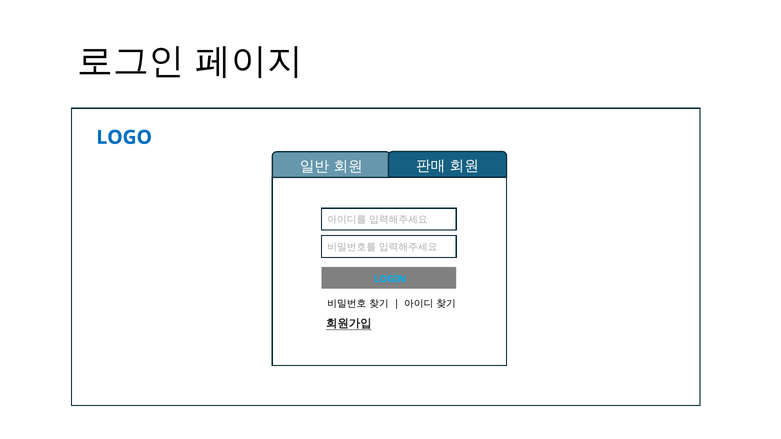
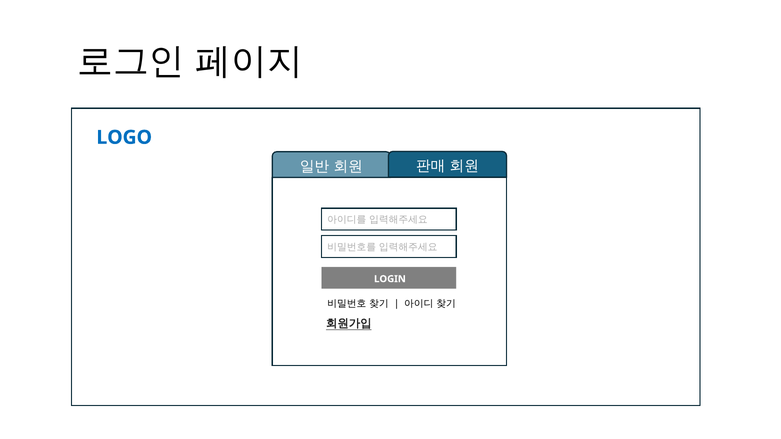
LOGIN colour: light blue -> white (390, 279)
